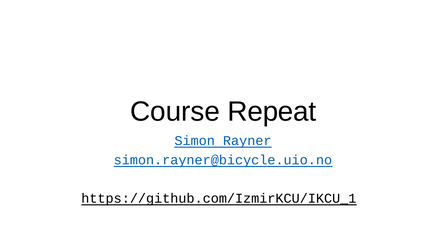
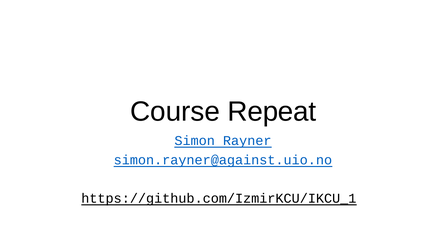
simon.rayner@bicycle.uio.no: simon.rayner@bicycle.uio.no -> simon.rayner@against.uio.no (223, 160)
